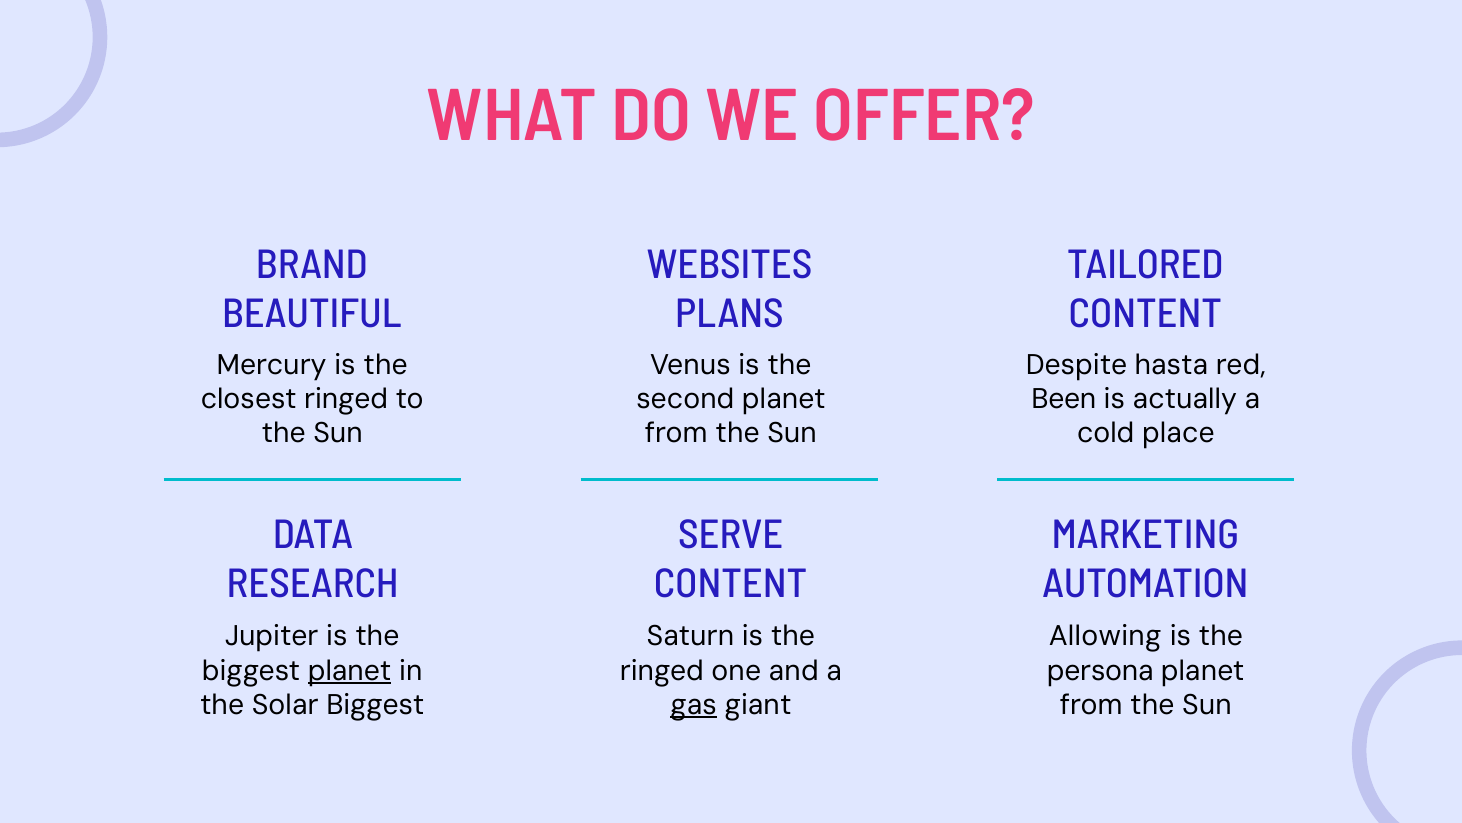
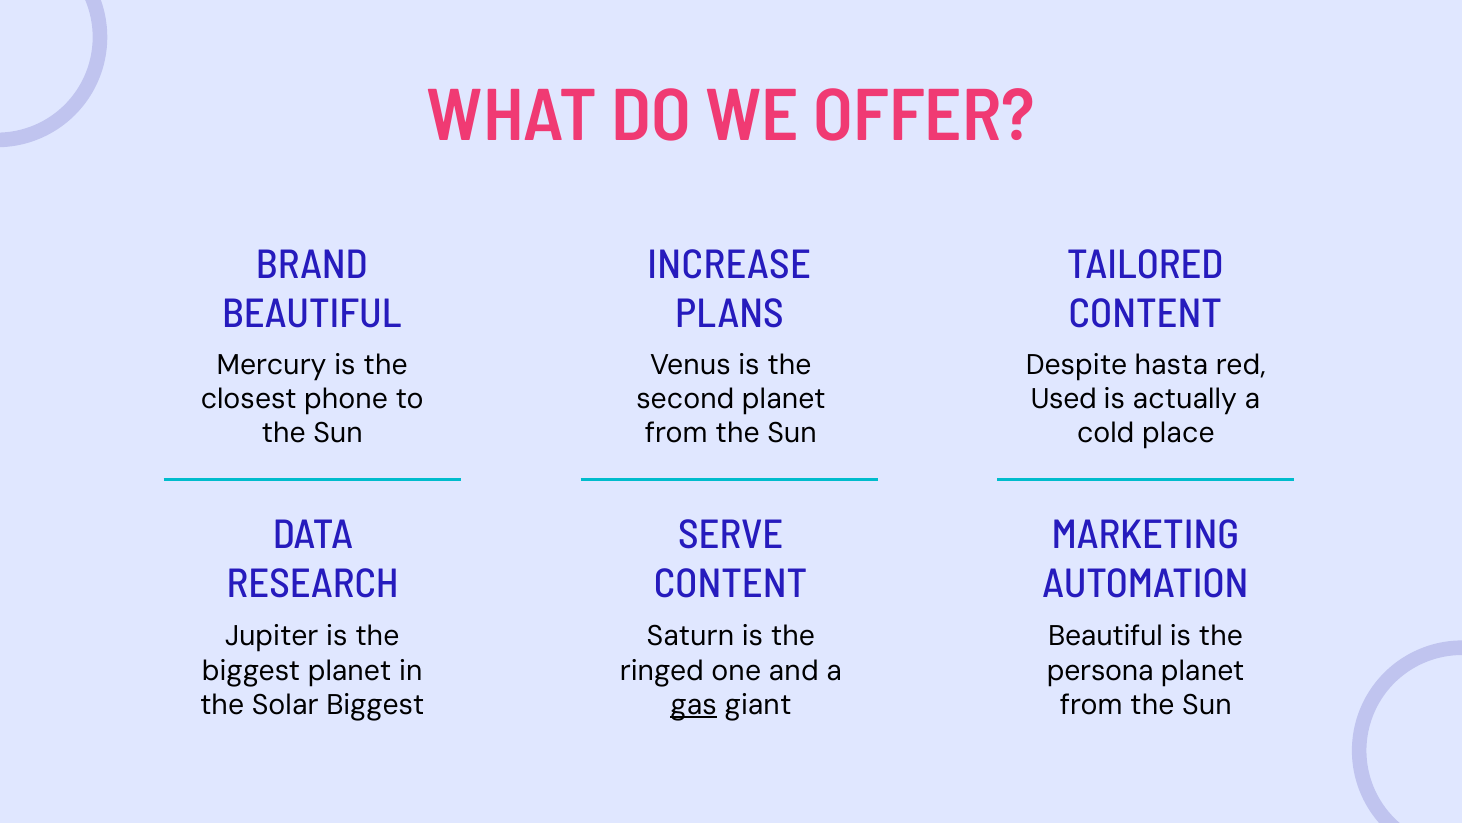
WEBSITES: WEBSITES -> INCREASE (729, 265)
closest ringed: ringed -> phone (346, 399)
Been: Been -> Used (1064, 399)
Allowing: Allowing -> Beautiful (1105, 636)
planet underline: present -> none (350, 670)
